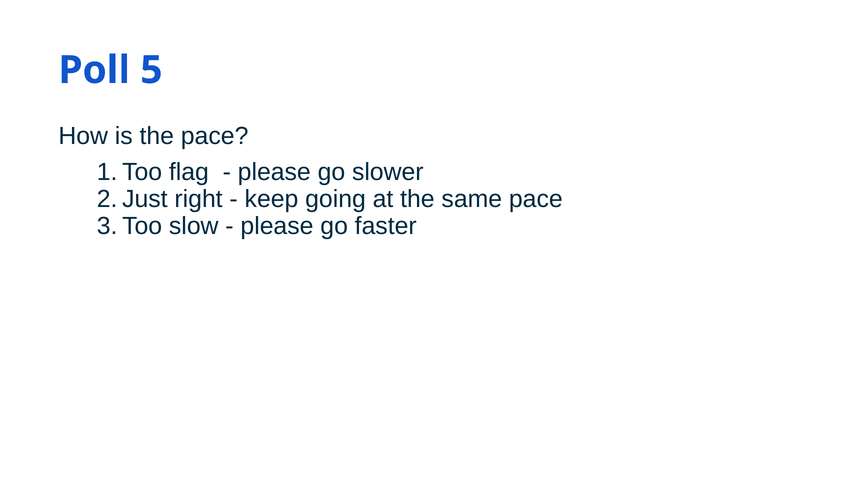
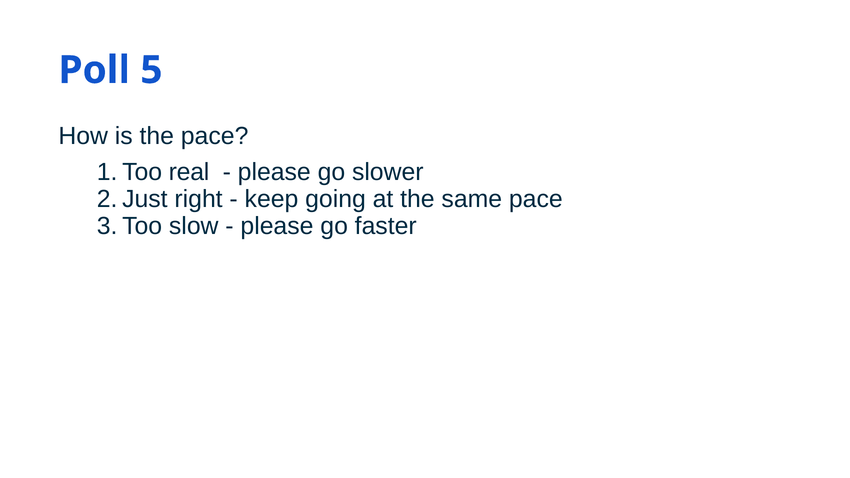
flag: flag -> real (189, 172)
